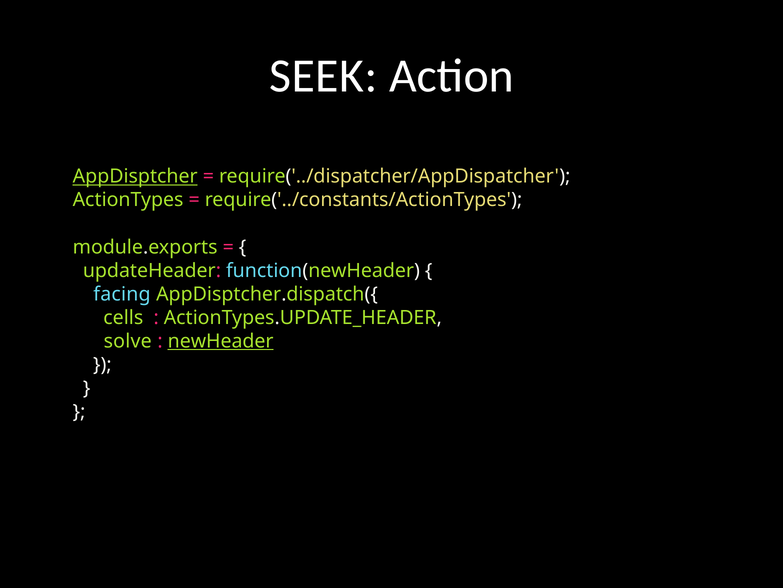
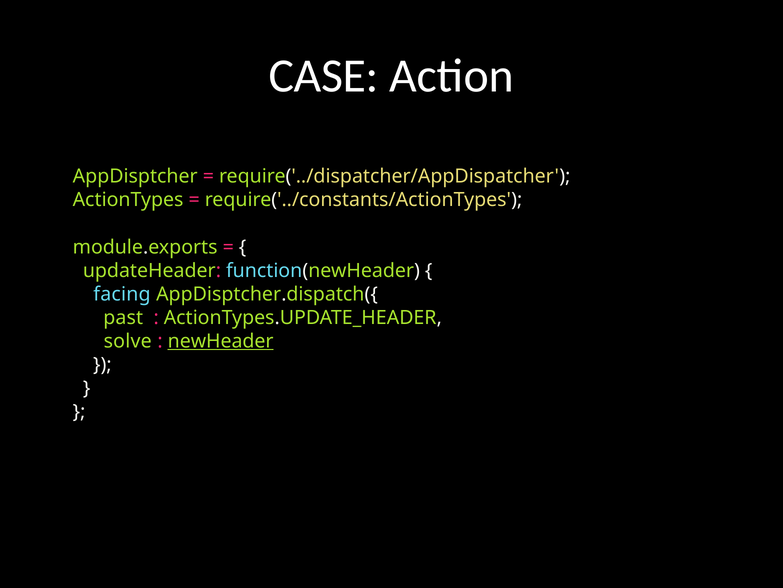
SEEK: SEEK -> CASE (324, 76)
AppDisptcher underline: present -> none (135, 176)
cells: cells -> past (123, 317)
